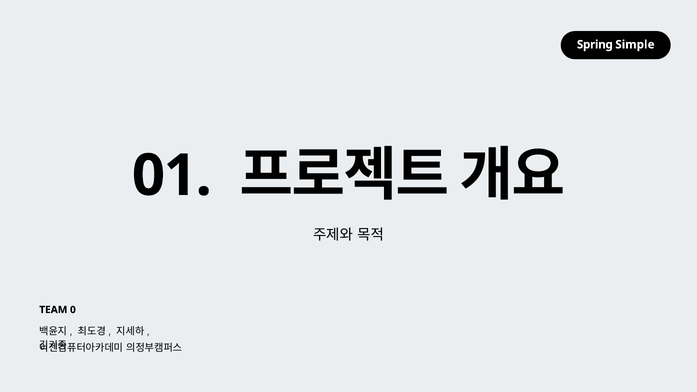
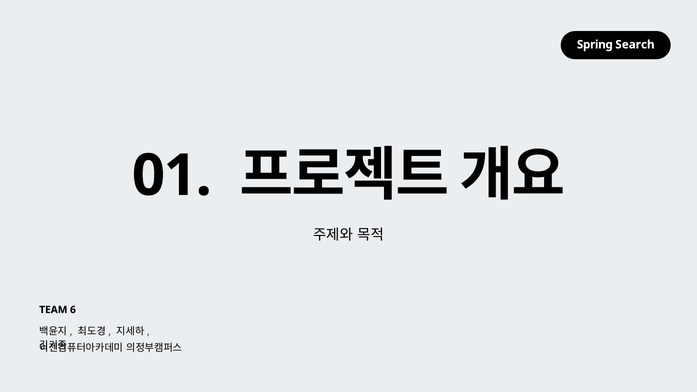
Simple: Simple -> Search (635, 45)
0: 0 -> 6 (73, 310)
